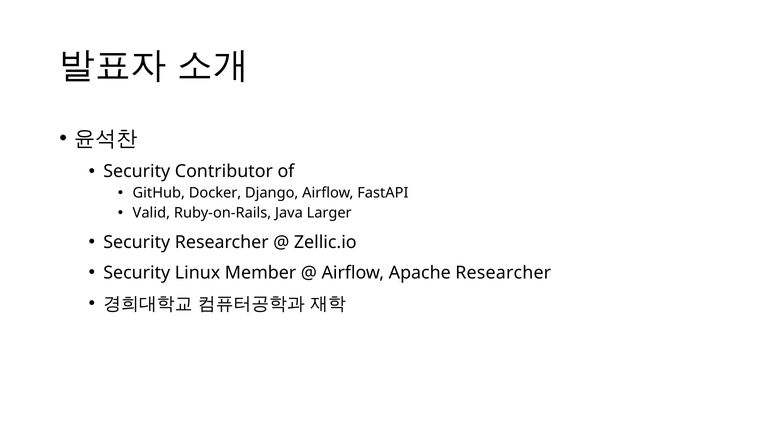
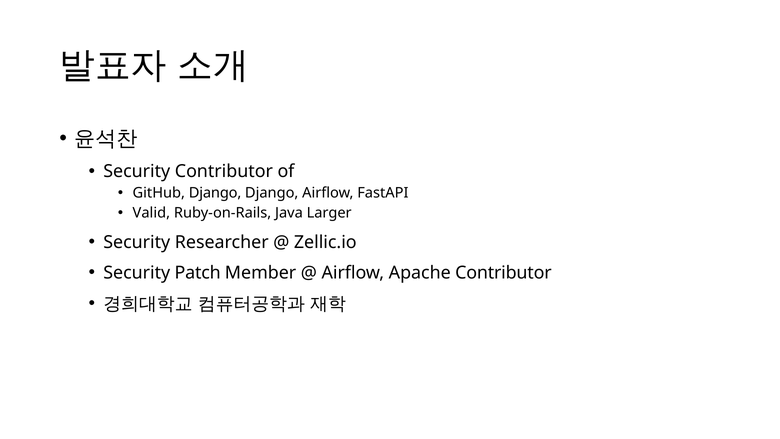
GitHub Docker: Docker -> Django (215, 193)
Linux: Linux -> Patch (198, 273)
Apache Researcher: Researcher -> Contributor (503, 273)
